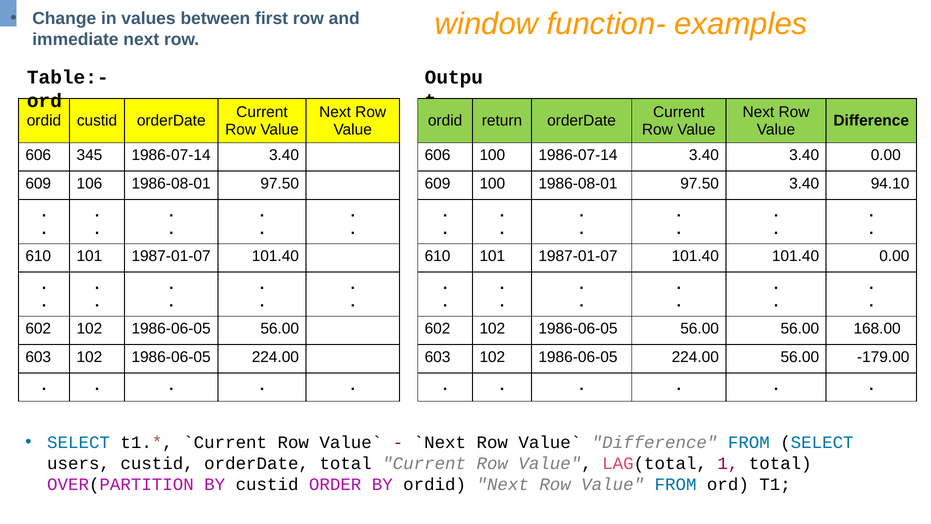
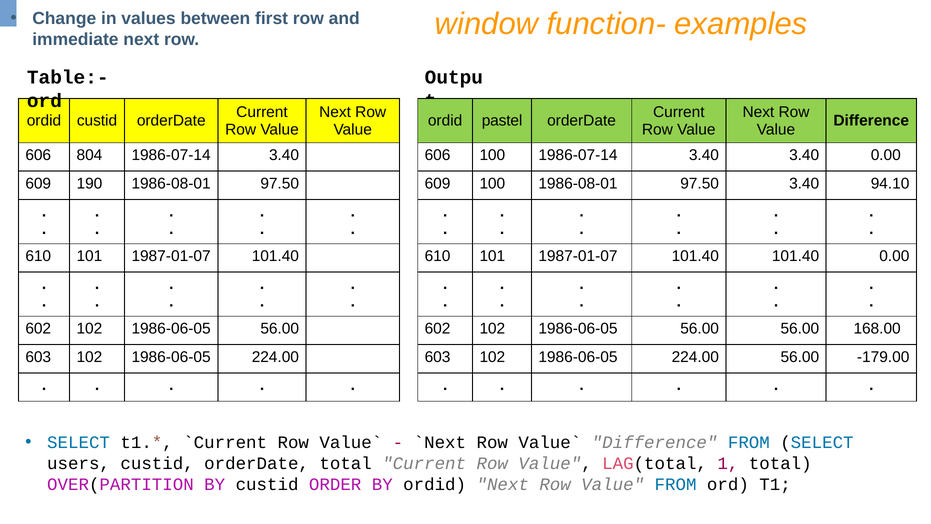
return: return -> pastel (502, 121)
345: 345 -> 804 (89, 155)
106: 106 -> 190 (89, 183)
